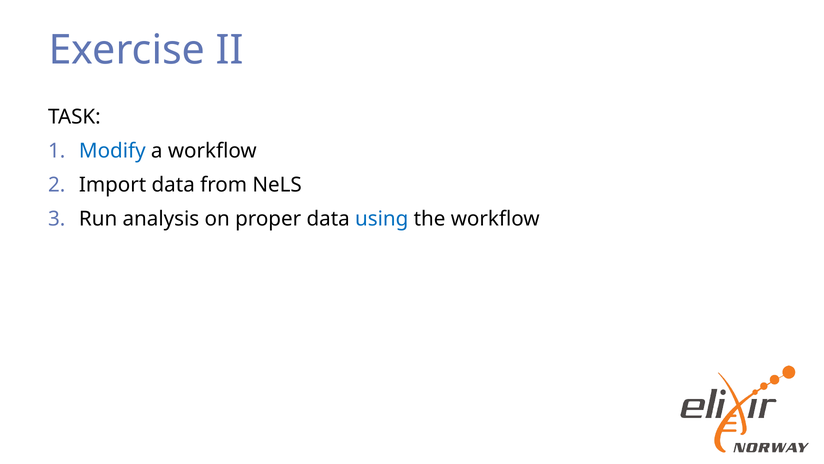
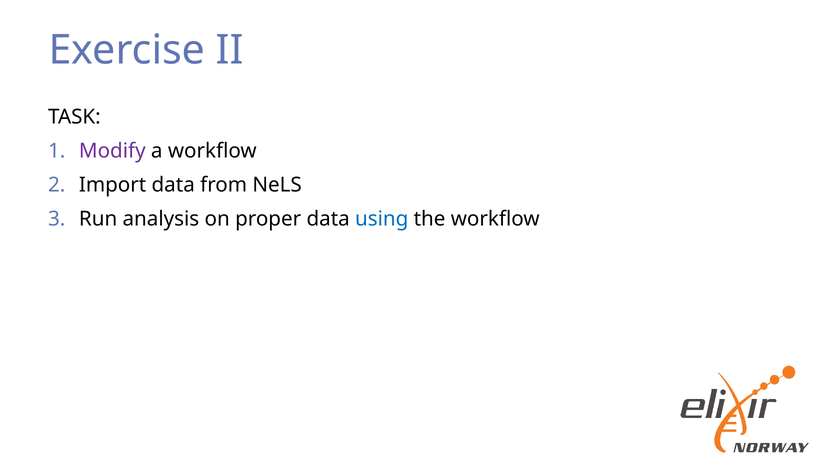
Modify colour: blue -> purple (112, 151)
